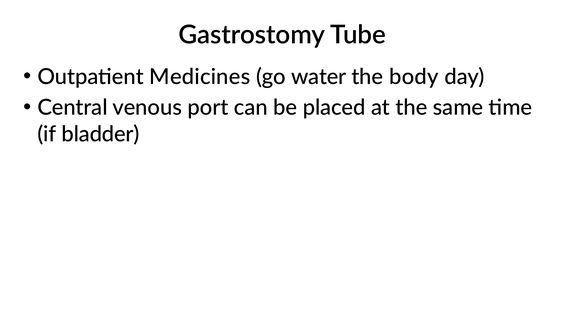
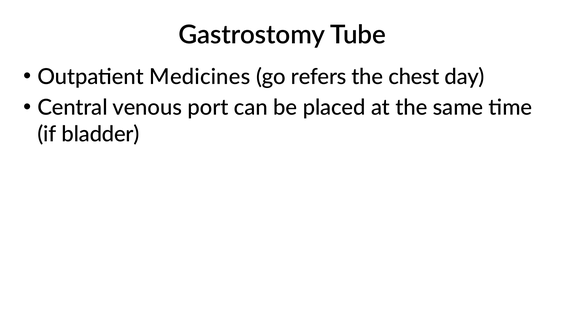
water: water -> refers (319, 77)
body: body -> chest (414, 77)
